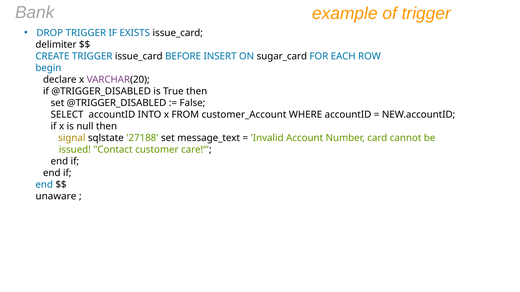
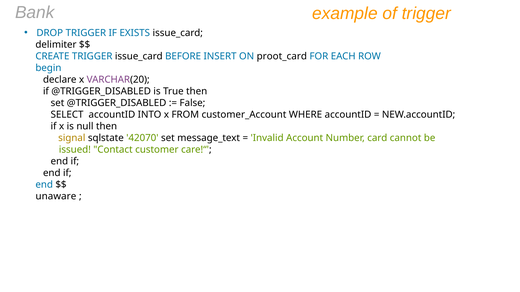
sugar_card: sugar_card -> proot_card (282, 56)
27188: 27188 -> 42070 (142, 138)
